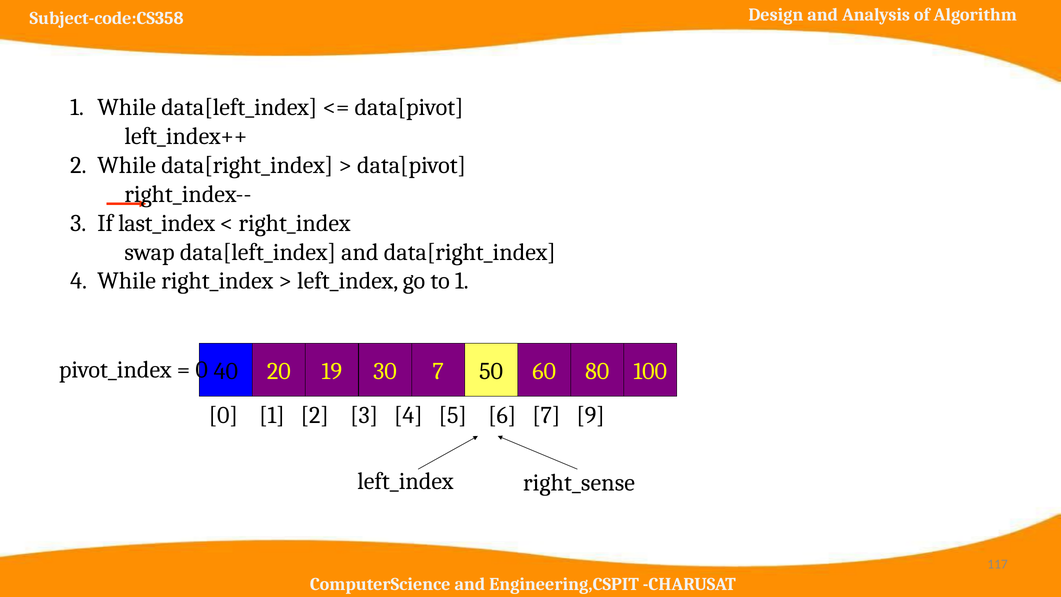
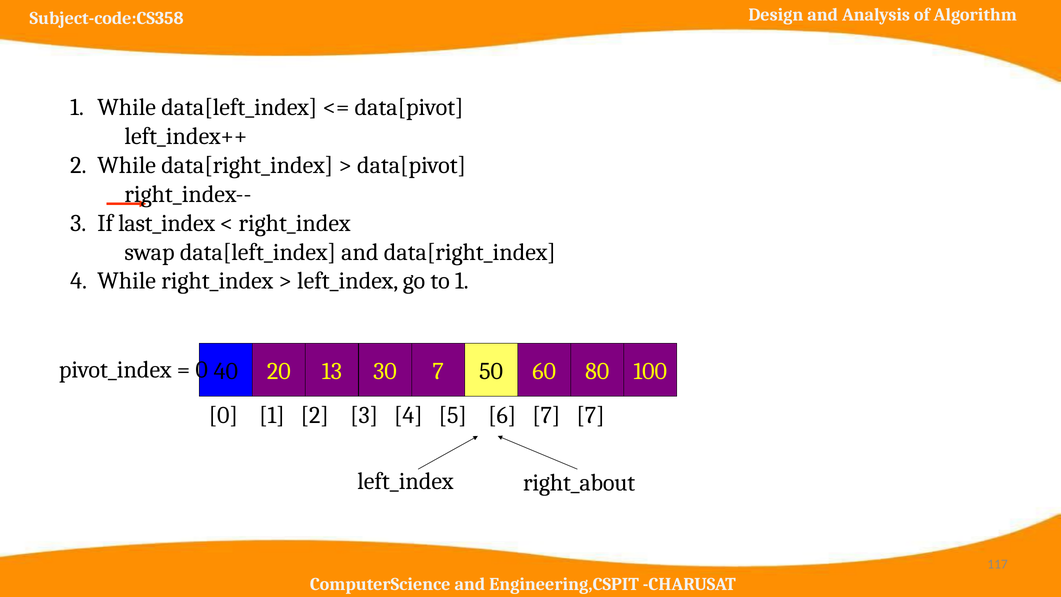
19: 19 -> 13 (332, 371)
7 9: 9 -> 7 (591, 415)
right_sense: right_sense -> right_about (579, 482)
